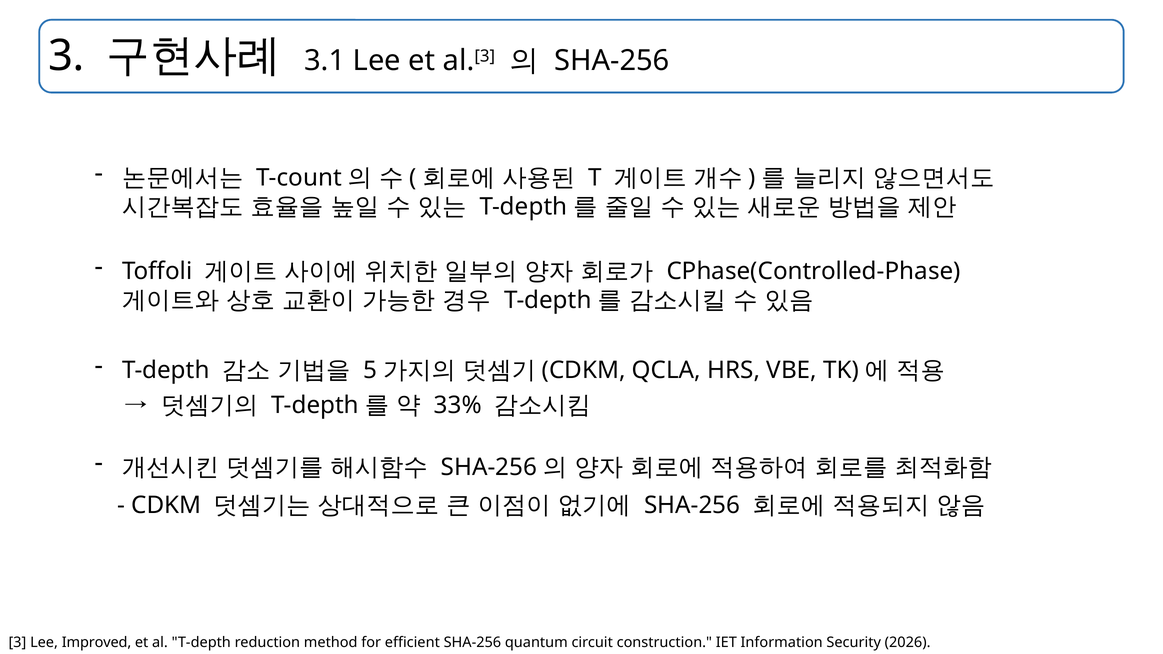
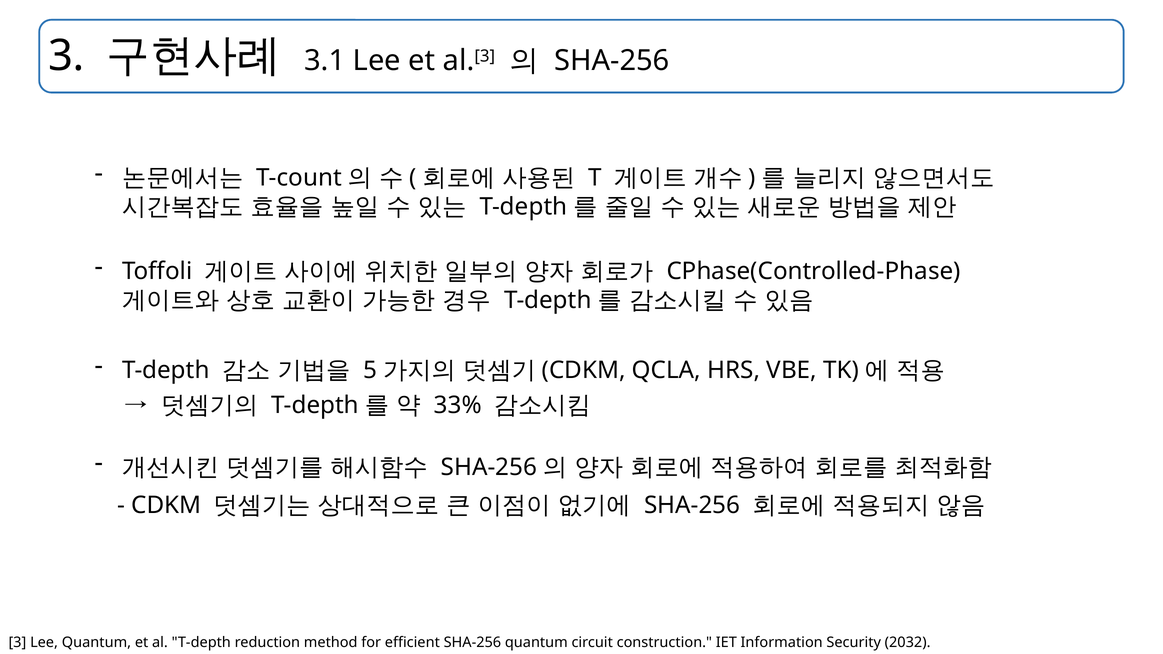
Lee Improved: Improved -> Quantum (96, 643)
2026: 2026 -> 2032 (908, 643)
